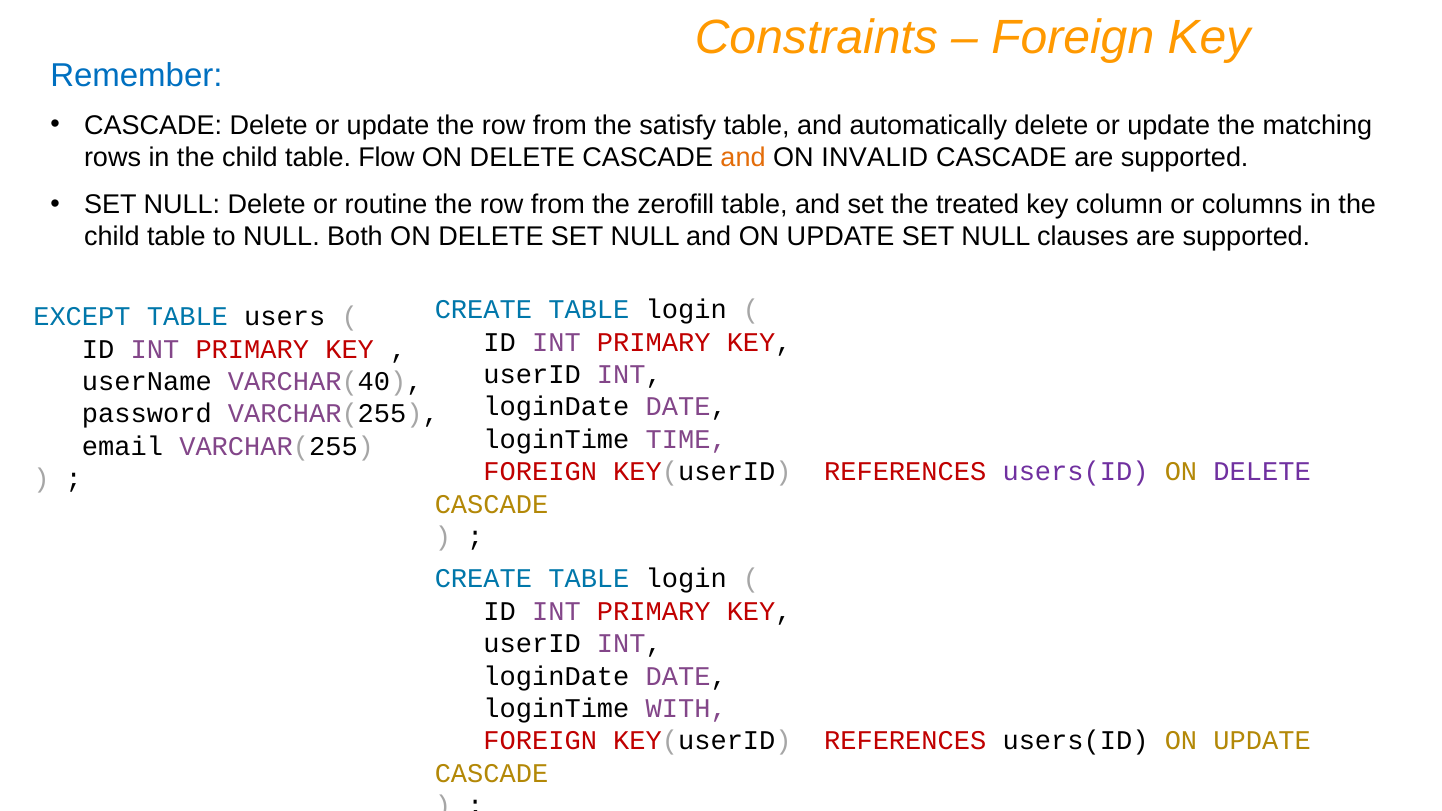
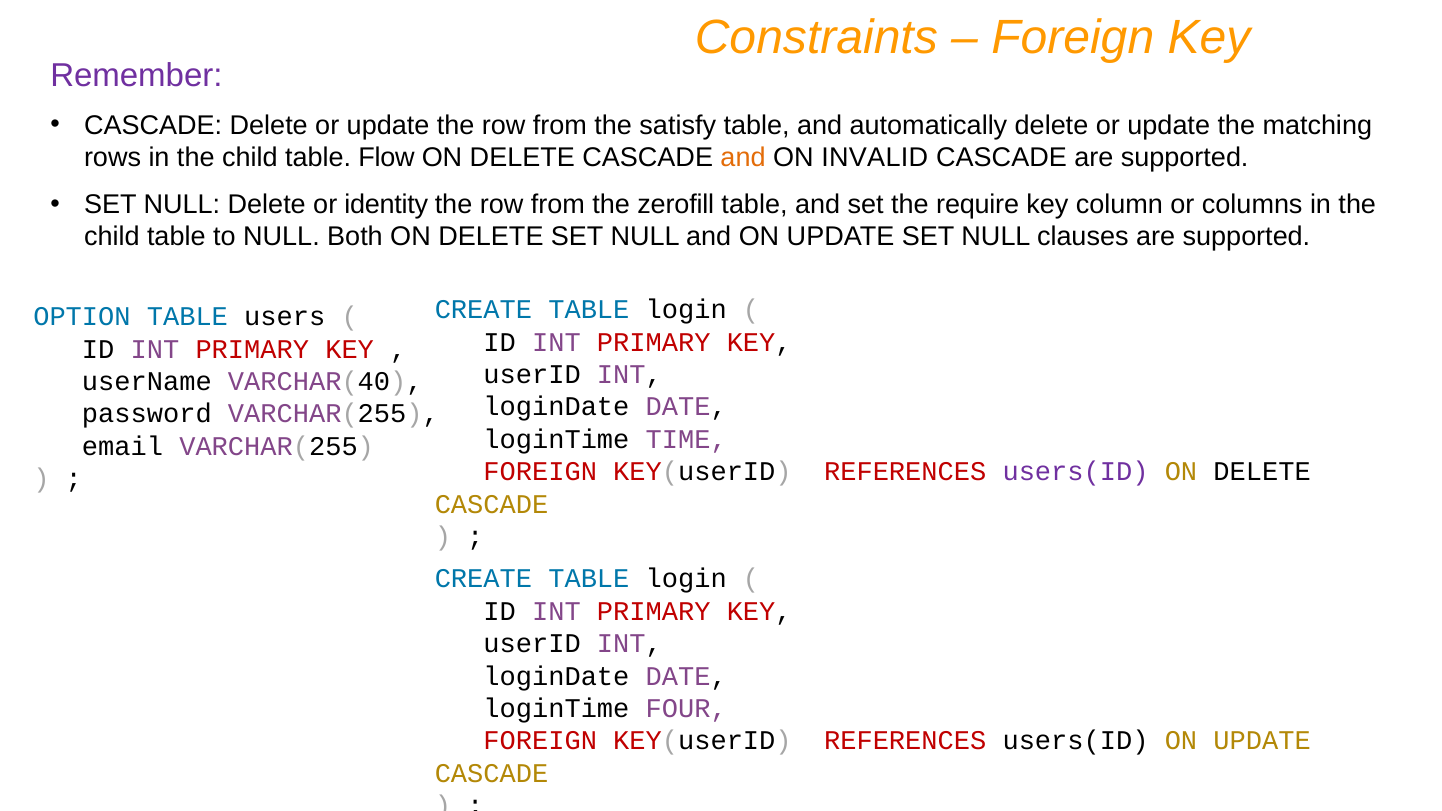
Remember colour: blue -> purple (136, 75)
routine: routine -> identity (386, 205)
treated: treated -> require (978, 205)
EXCEPT: EXCEPT -> OPTION (82, 317)
DELETE colour: purple -> black (1262, 472)
WITH: WITH -> FOUR (686, 709)
